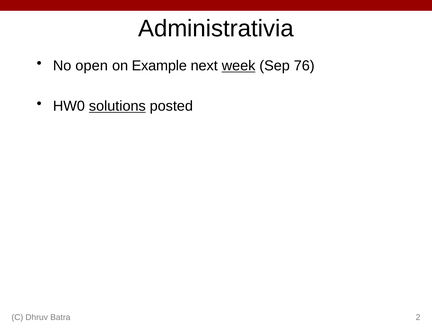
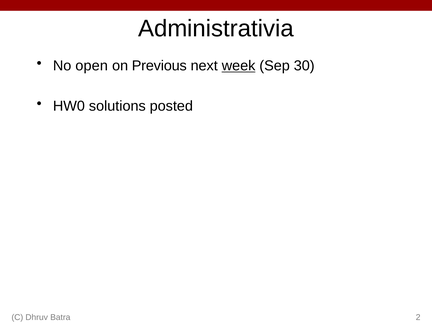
Example: Example -> Previous (159, 66)
76: 76 -> 30 (304, 66)
solutions underline: present -> none (117, 106)
